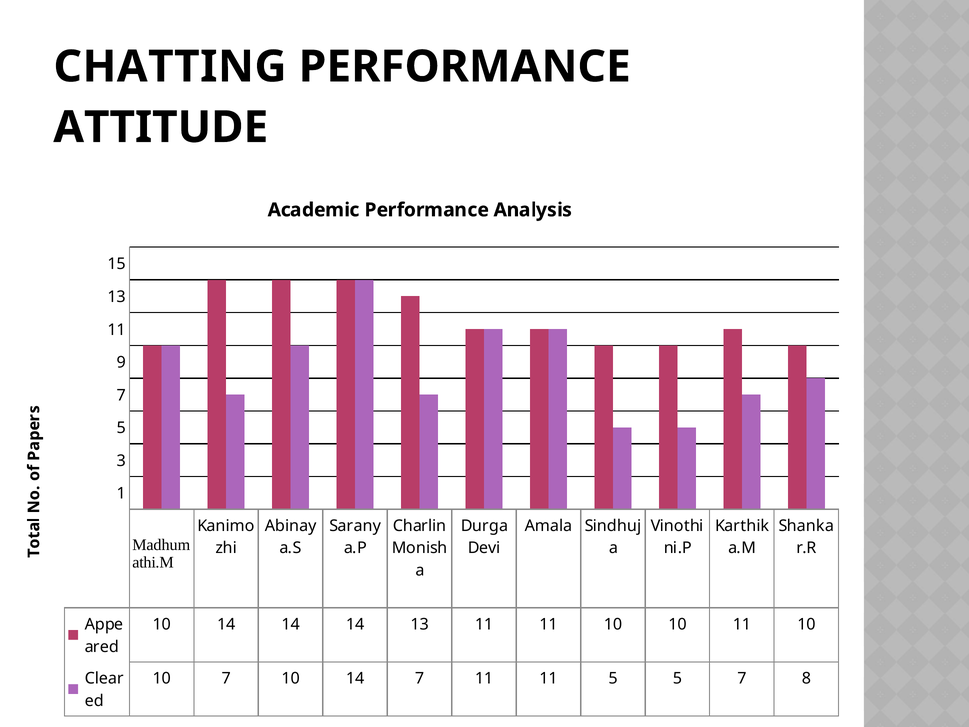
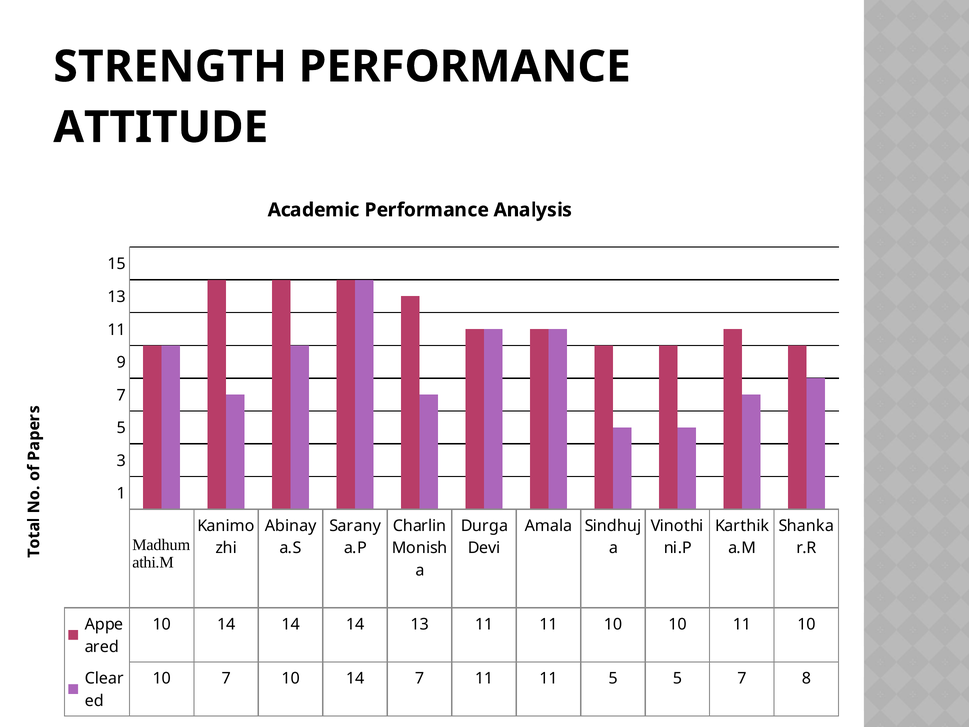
CHATTING: CHATTING -> STRENGTH (170, 67)
